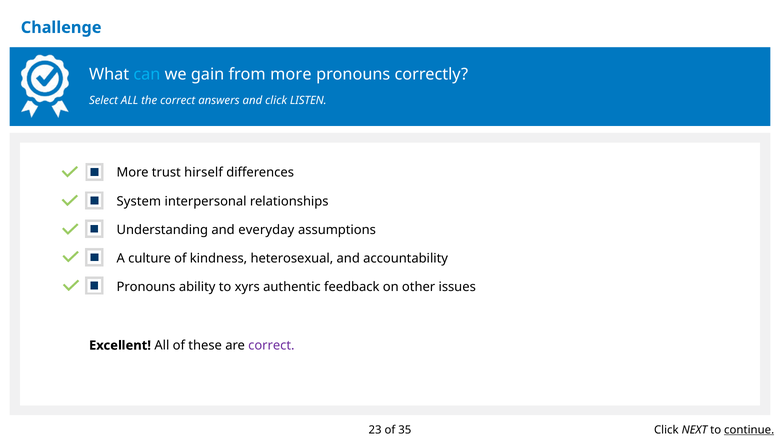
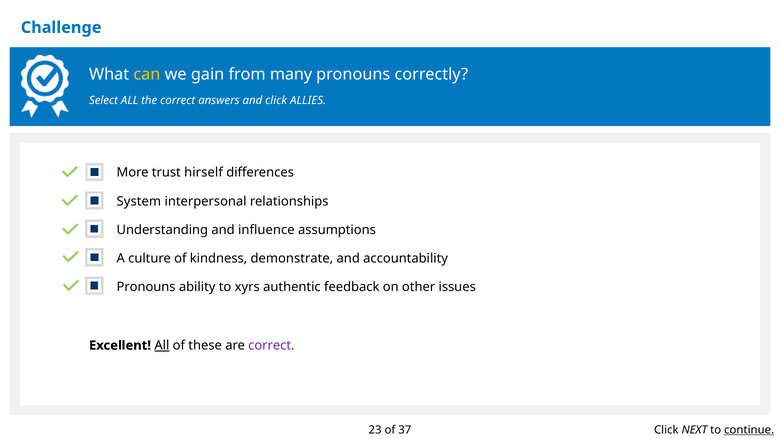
can colour: light blue -> yellow (147, 74)
from more: more -> many (291, 74)
LISTEN: LISTEN -> ALLIES (308, 100)
everyday: everyday -> influence (266, 230)
heterosexual: heterosexual -> demonstrate (292, 258)
All underline: none -> present (162, 345)
35: 35 -> 37 (405, 430)
